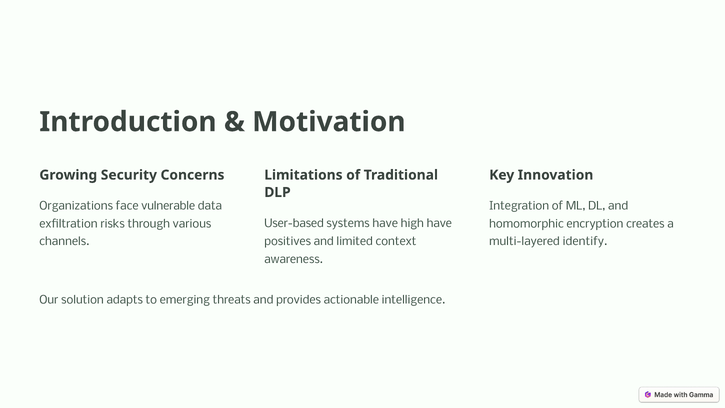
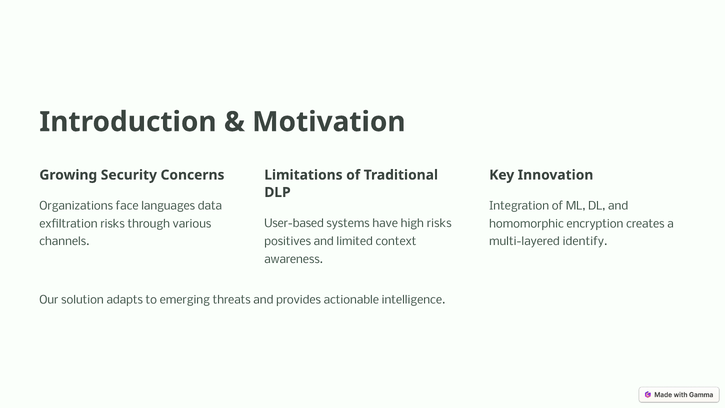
vulnerable: vulnerable -> languages (168, 206)
high have: have -> risks (439, 223)
